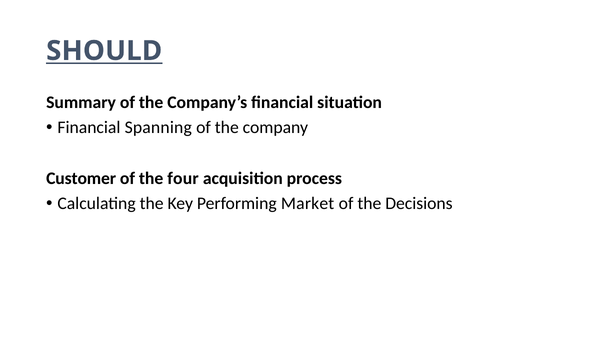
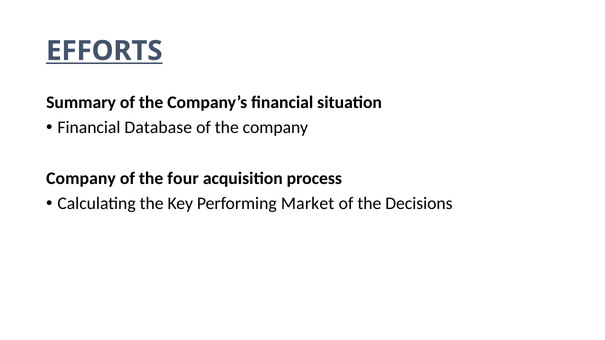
SHOULD: SHOULD -> EFFORTS (104, 51)
Spanning: Spanning -> Database (158, 128)
Customer: Customer -> Company (81, 178)
